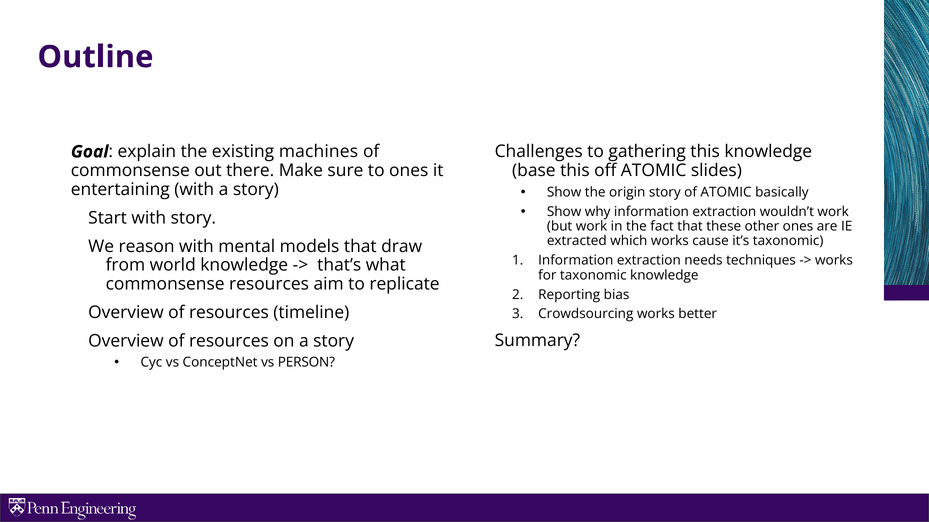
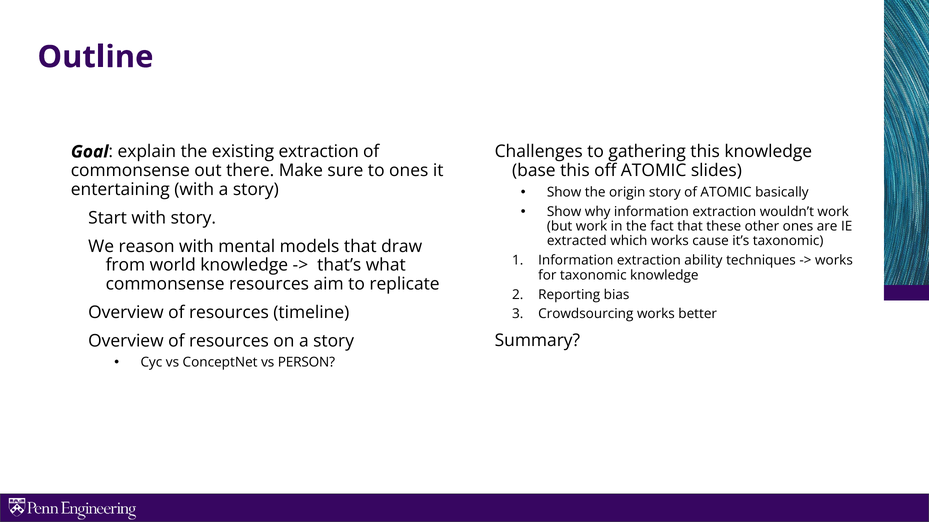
existing machines: machines -> extraction (319, 152)
needs: needs -> ability (703, 261)
